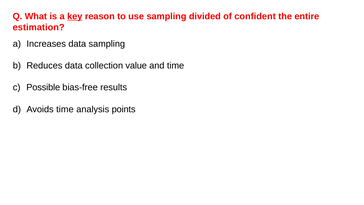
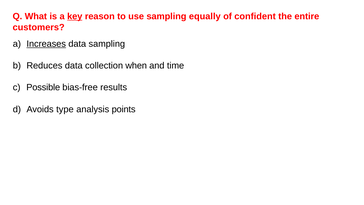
divided: divided -> equally (205, 16)
estimation: estimation -> customers (39, 27)
Increases underline: none -> present (46, 44)
value: value -> when (136, 66)
Avoids time: time -> type (65, 109)
